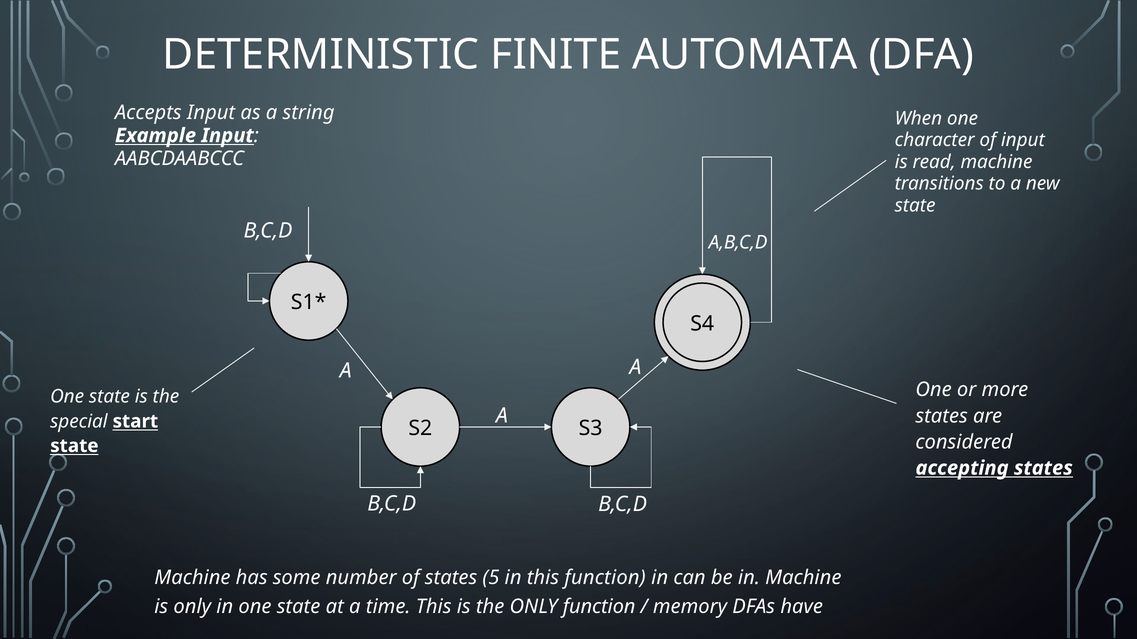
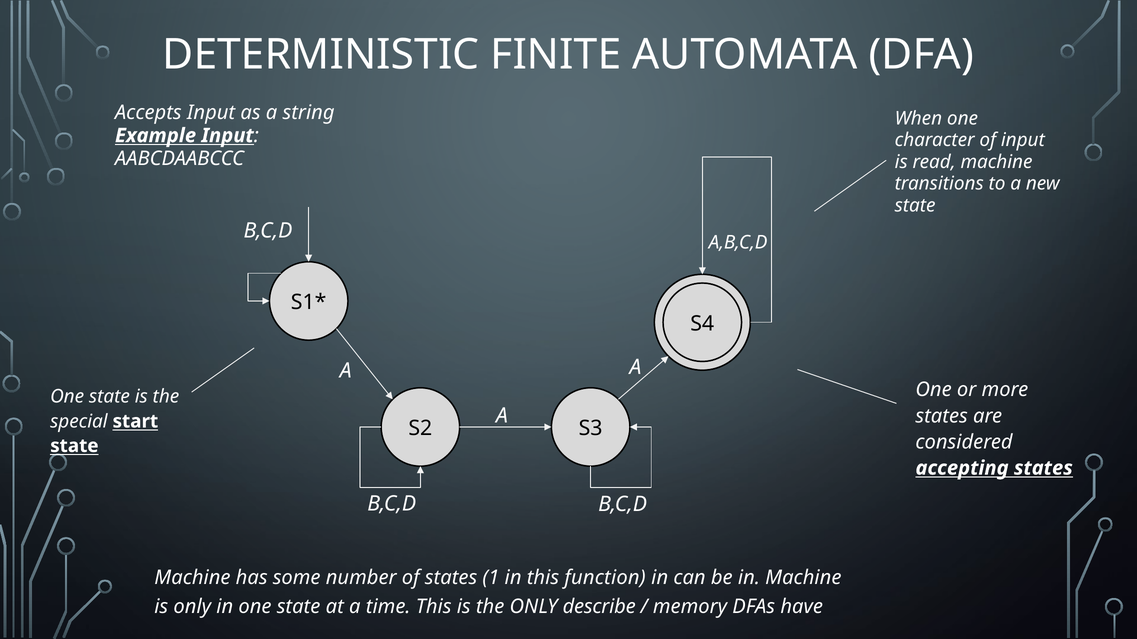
5: 5 -> 1 (491, 578)
ONLY function: function -> describe (599, 607)
